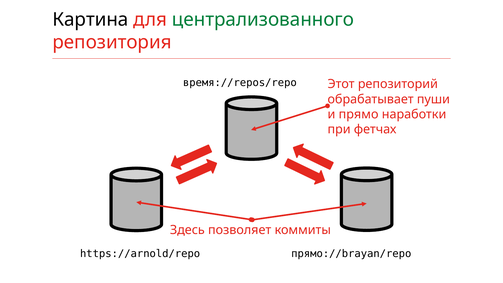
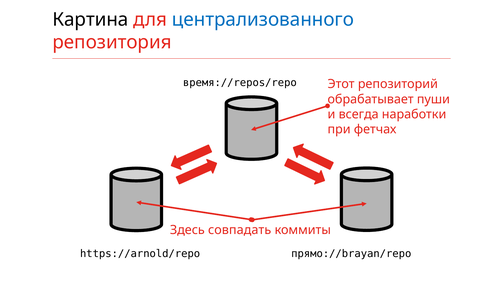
централизованного colour: green -> blue (263, 20)
прямо: прямо -> всегда (359, 114)
позволяет: позволяет -> совпадать (240, 230)
